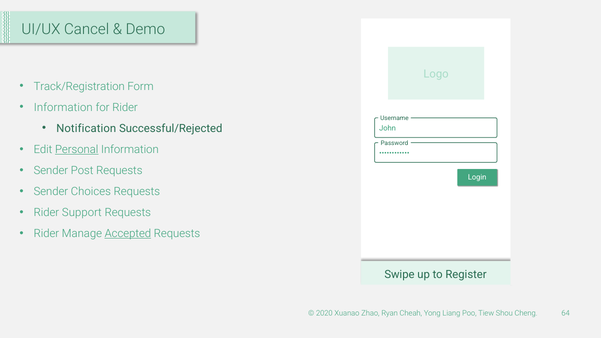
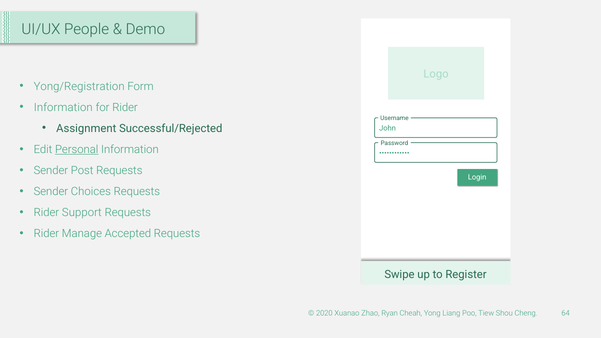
Cancel: Cancel -> People (87, 29)
Track/Registration: Track/Registration -> Yong/Registration (79, 86)
Notification: Notification -> Assignment (86, 128)
Accepted underline: present -> none (128, 234)
